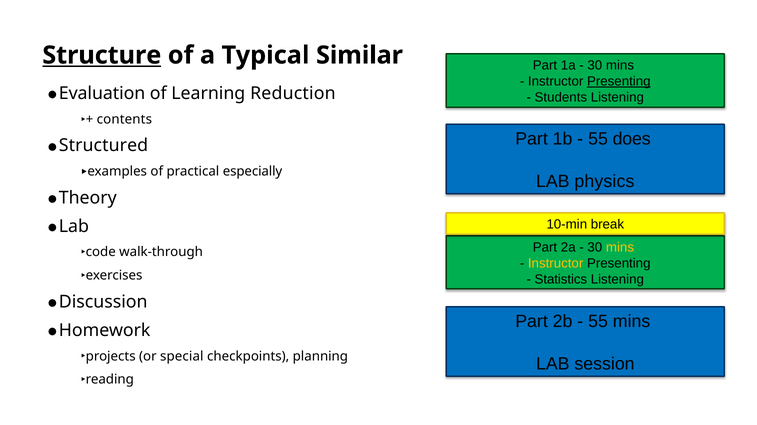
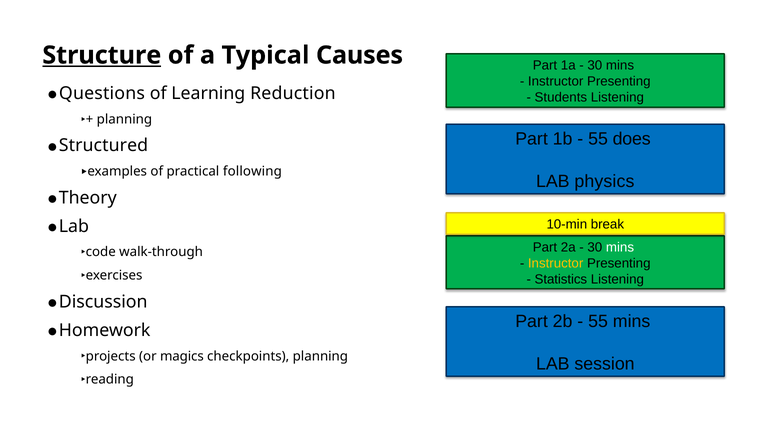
Similar: Similar -> Causes (360, 55)
Presenting underline: present -> none (619, 81)
Evaluation: Evaluation -> Questions (102, 94)
contents: contents -> planning (124, 119)
especially: especially -> following (252, 171)
mins colour: yellow -> white (620, 247)
special: special -> magics (182, 356)
